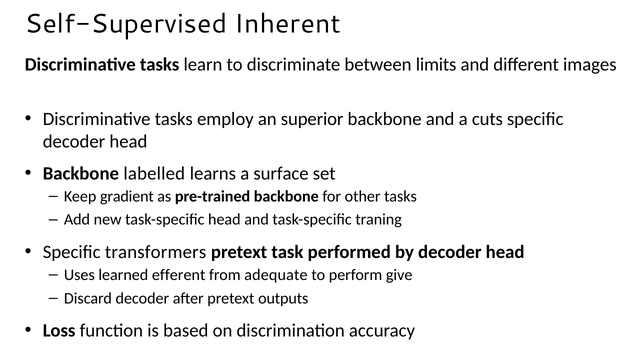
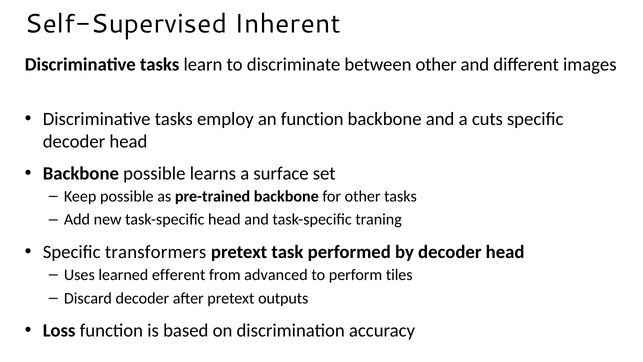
between limits: limits -> other (436, 65)
an superior: superior -> function (312, 119)
Backbone labelled: labelled -> possible (154, 173)
Keep gradient: gradient -> possible (127, 196)
adequate: adequate -> advanced (276, 275)
give: give -> tiles (399, 275)
